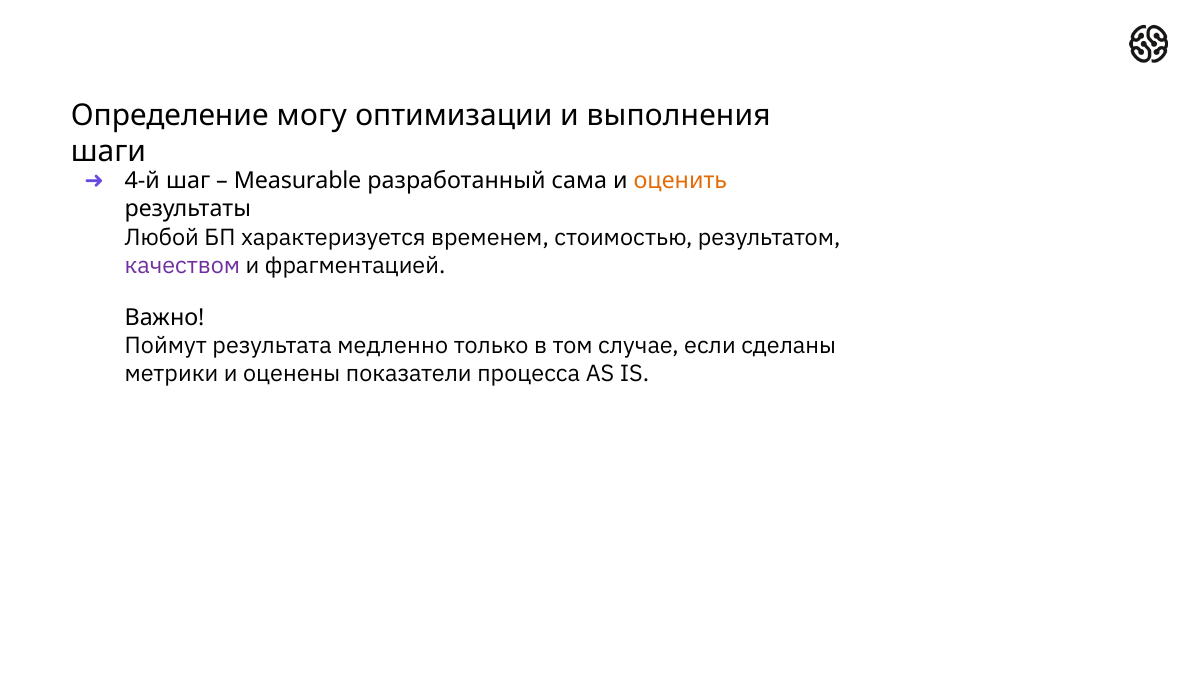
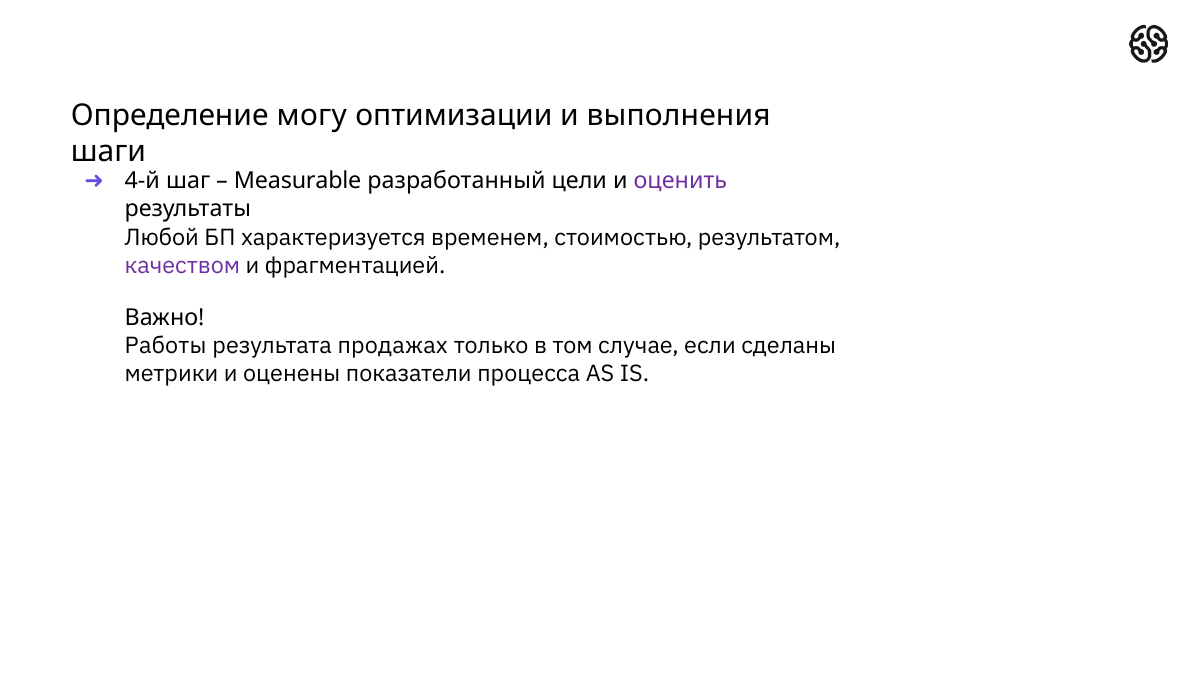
сама: сама -> цели (579, 181)
оценить colour: orange -> purple (680, 181)
Поймут: Поймут -> Работы (166, 345)
медленно: медленно -> продажах (393, 345)
